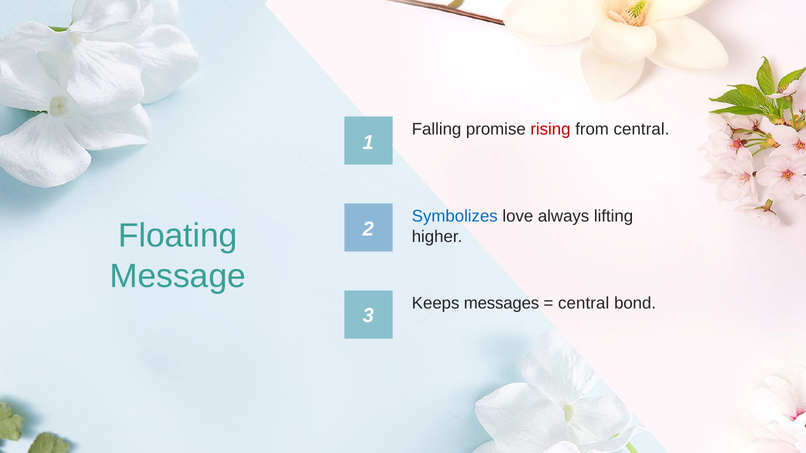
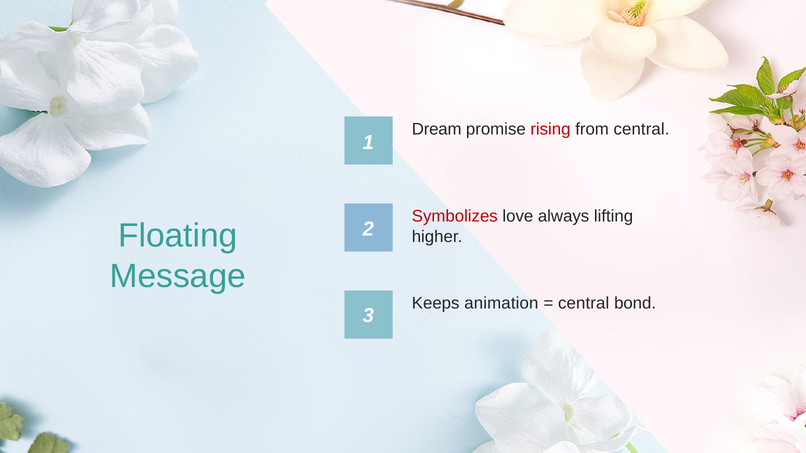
Falling: Falling -> Dream (437, 129)
Symbolizes colour: blue -> red (455, 217)
messages: messages -> animation (501, 304)
